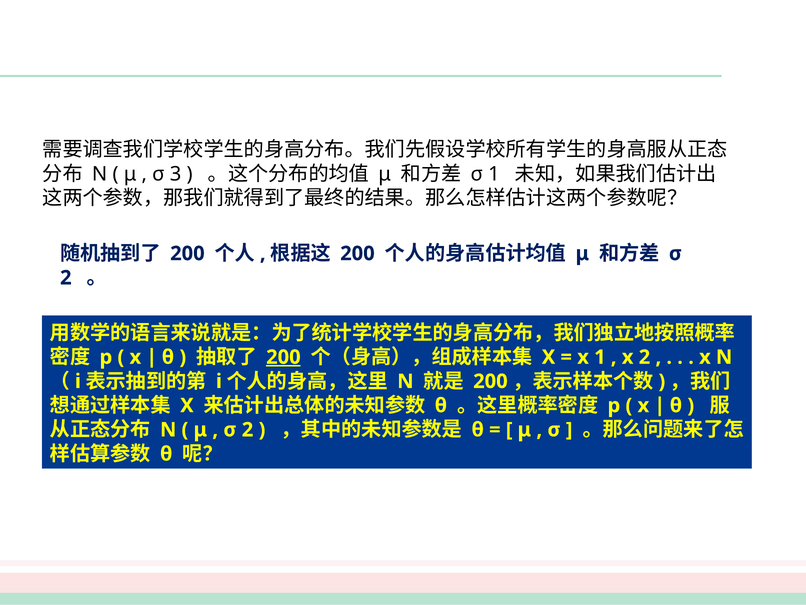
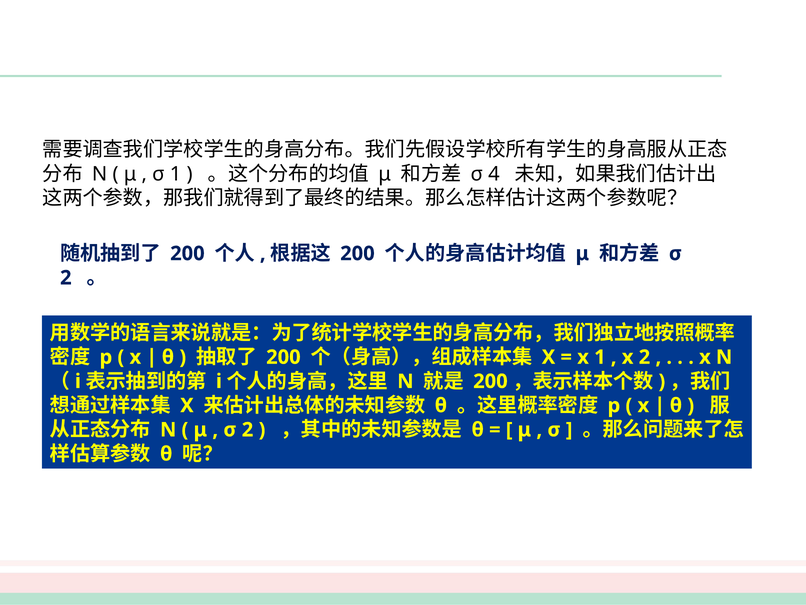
σ 3: 3 -> 1 (176, 174)
σ 1: 1 -> 4 (494, 174)
200 underline: present -> none (283, 357)
